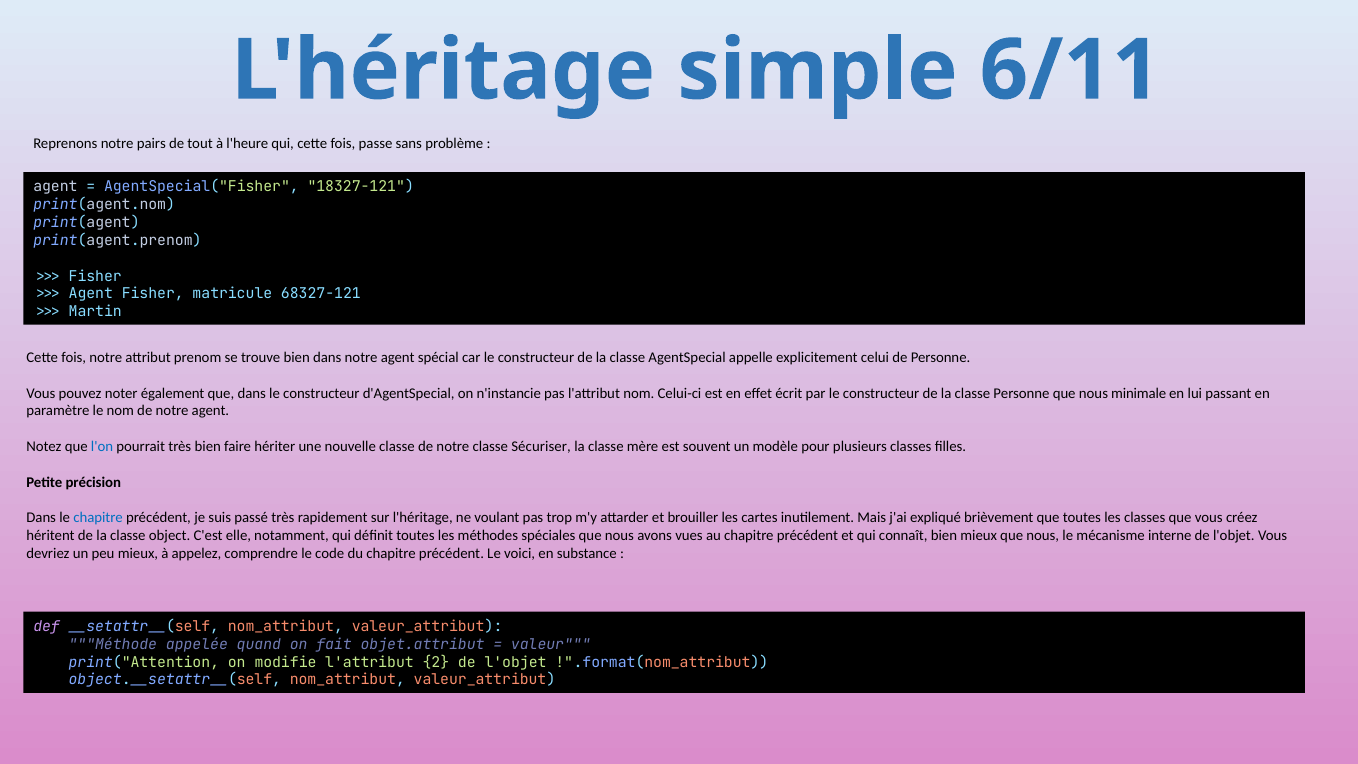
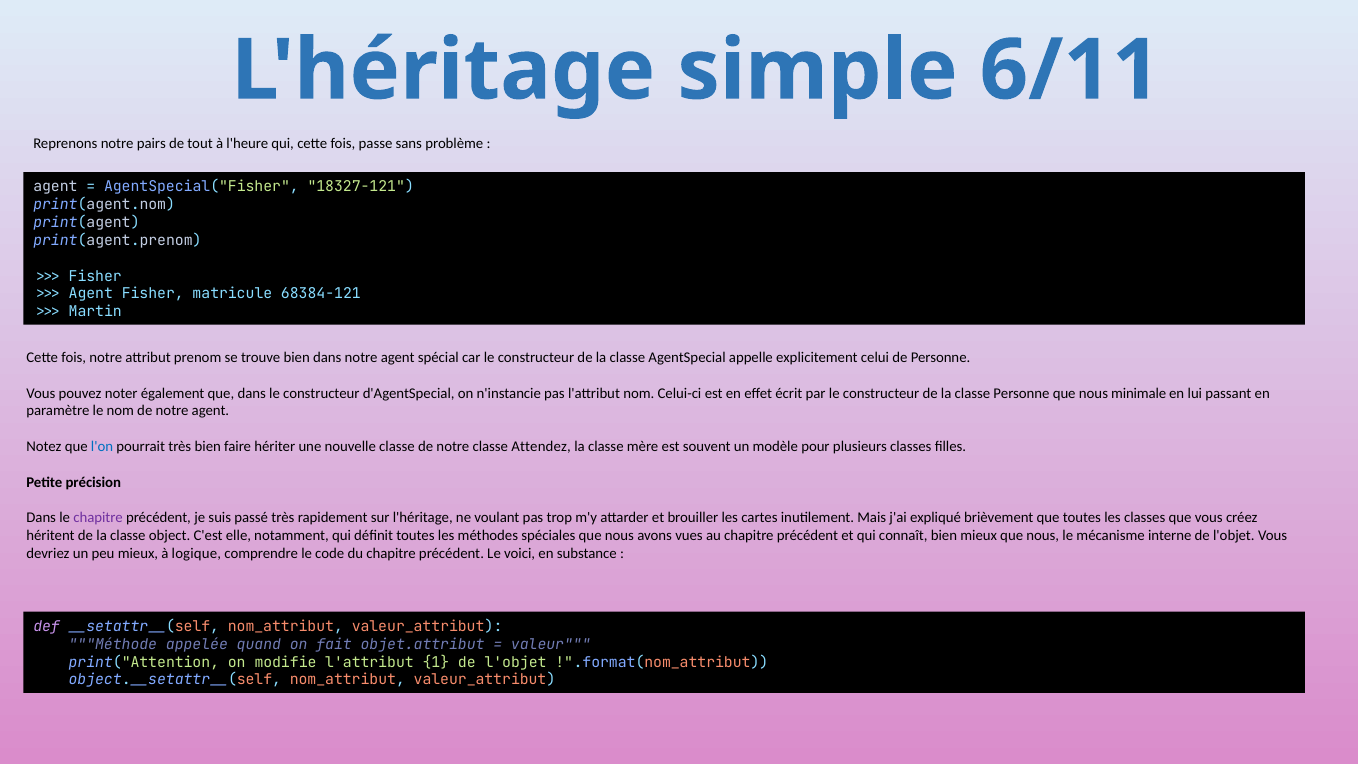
68327-121: 68327-121 -> 68384-121 (321, 294)
Sécuriser: Sécuriser -> Attendez (541, 446)
chapitre colour: blue -> purple (98, 518)
appelez: appelez -> logique (196, 553)
2: 2 -> 1 (436, 662)
